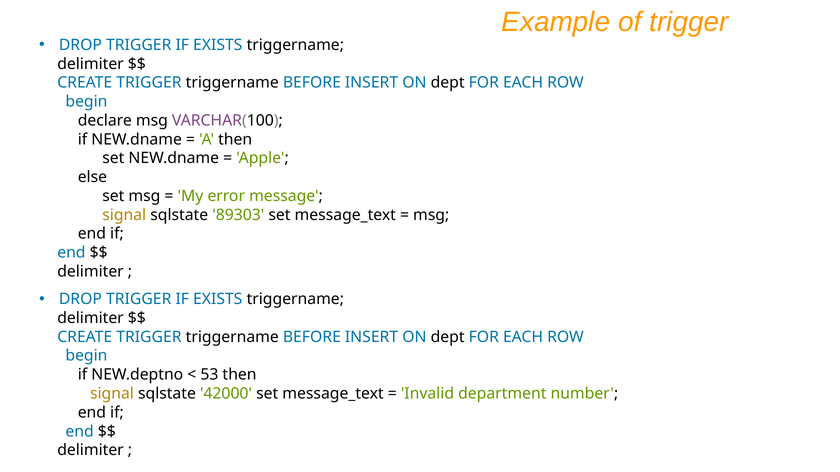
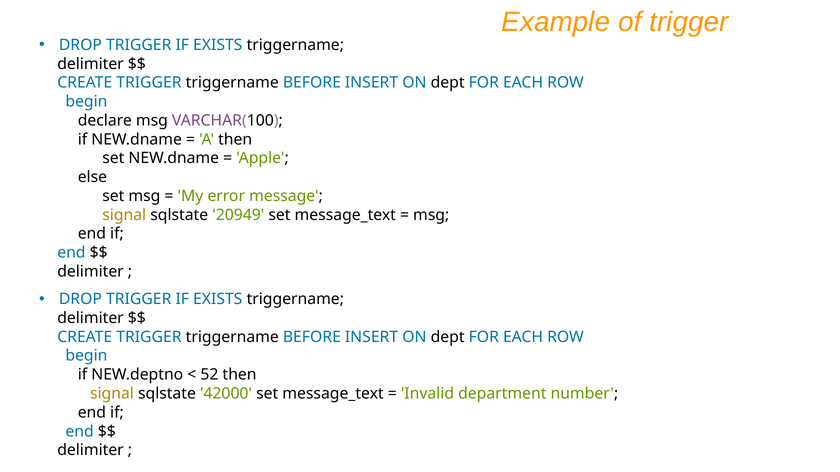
89303: 89303 -> 20949 (238, 215)
53: 53 -> 52 (209, 375)
